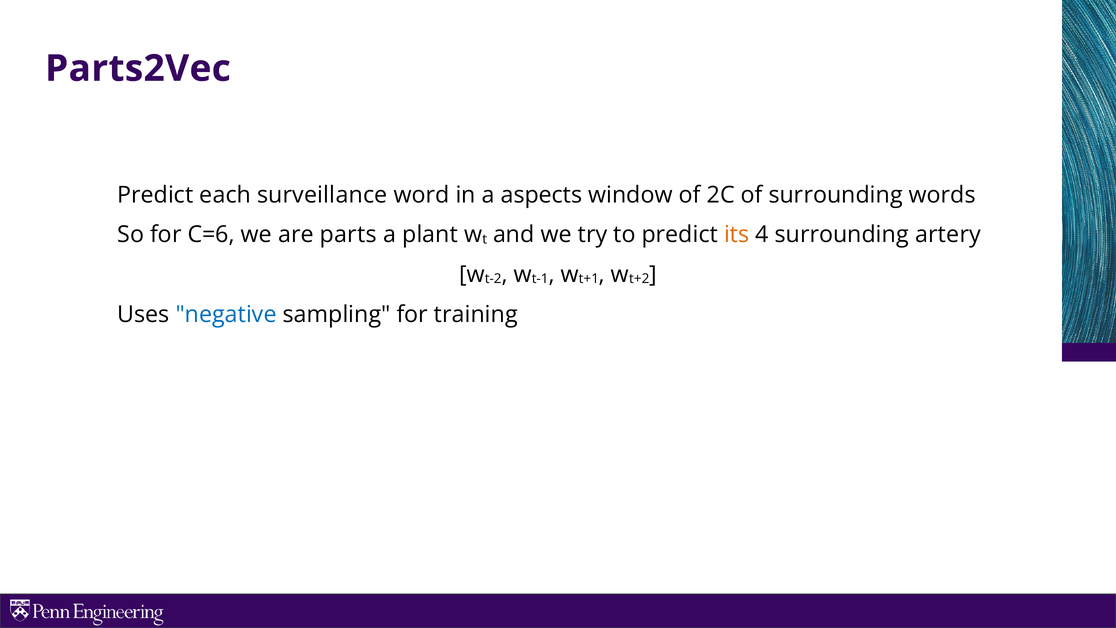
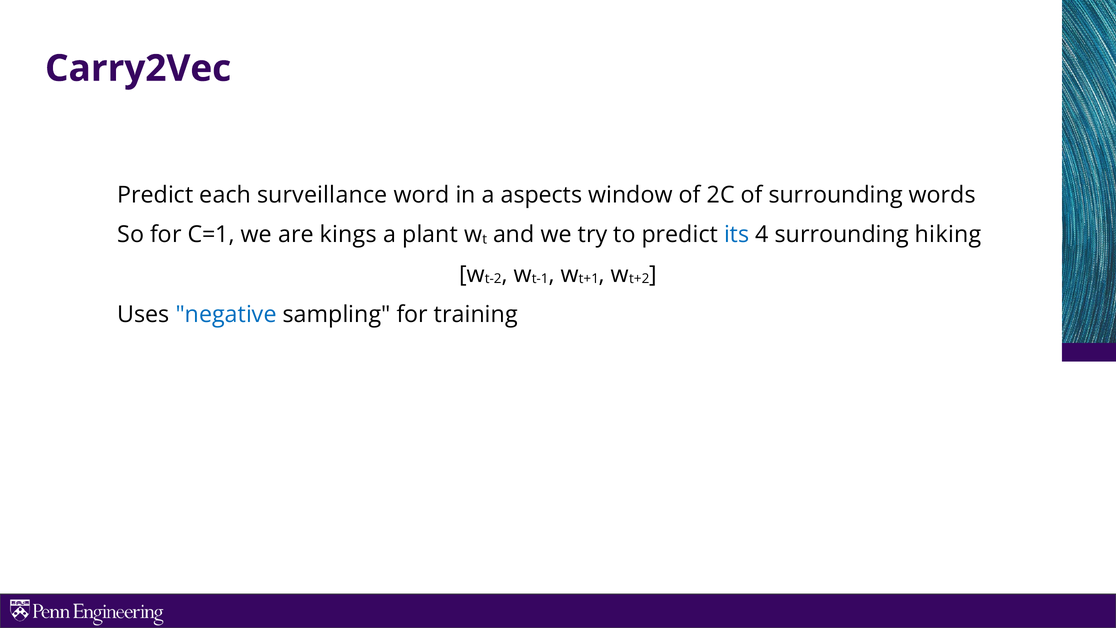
Parts2Vec: Parts2Vec -> Carry2Vec (138, 69)
C=6: C=6 -> C=1 (211, 235)
parts: parts -> kings (348, 235)
its colour: orange -> blue (737, 235)
artery: artery -> hiking (948, 235)
